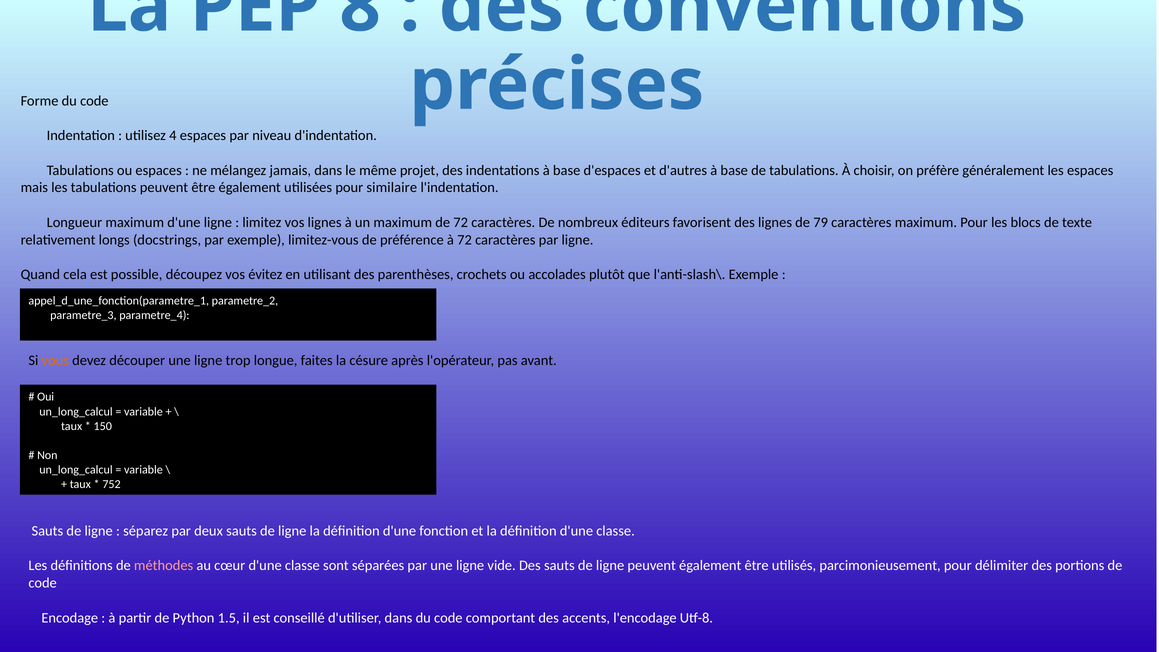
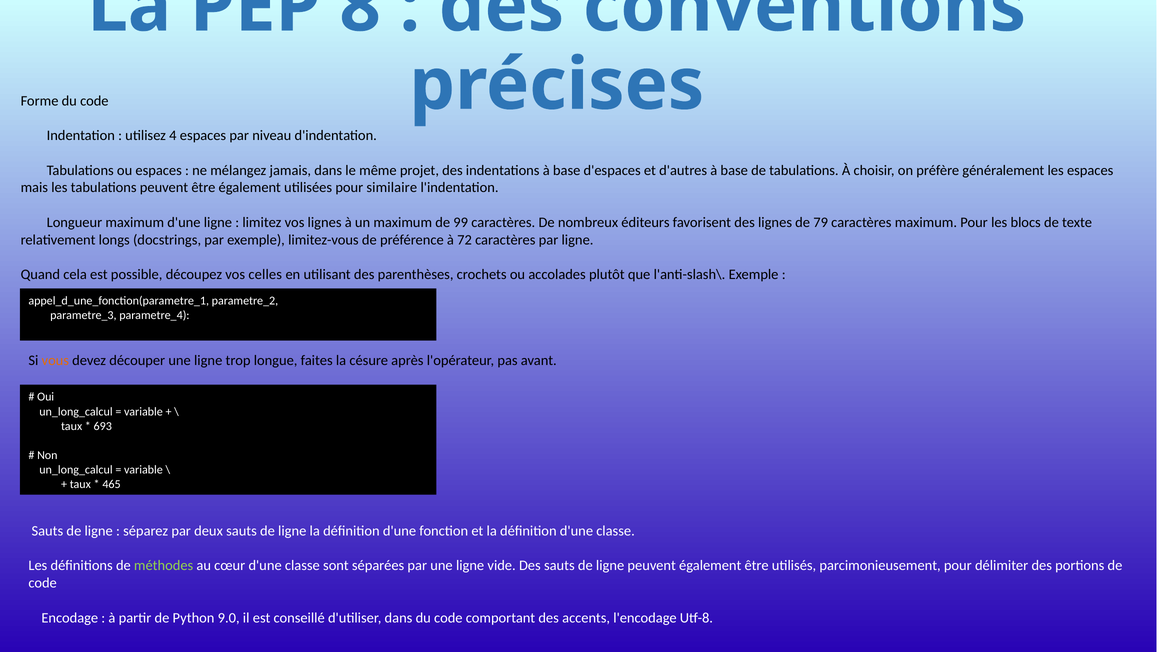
de 72: 72 -> 99 (461, 222)
évitez: évitez -> celles (265, 275)
150: 150 -> 693 (103, 426)
752: 752 -> 465 (112, 484)
méthodes colour: pink -> light green (164, 566)
1.5: 1.5 -> 9.0 (229, 618)
